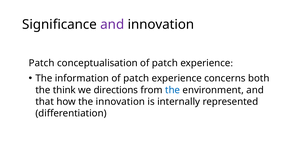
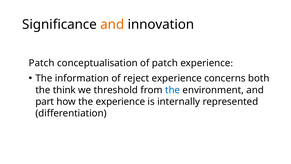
and colour: purple -> orange (112, 24)
information of patch: patch -> reject (136, 78)
directions: directions -> threshold (116, 90)
that: that -> part (45, 102)
the innovation: innovation -> experience (120, 102)
